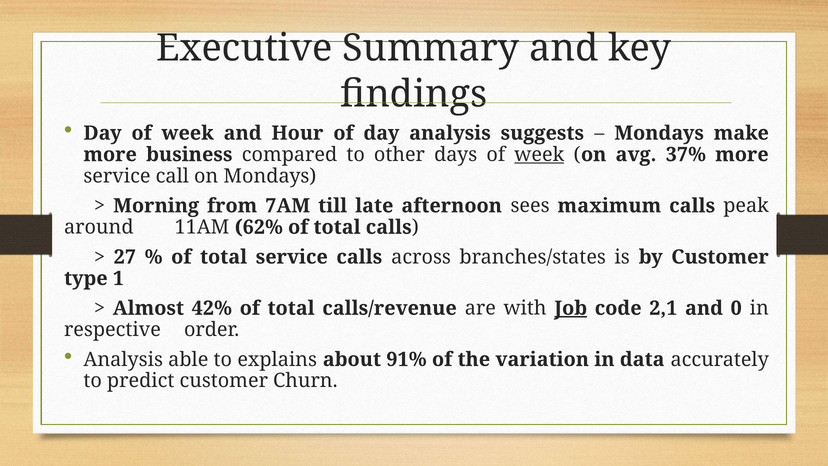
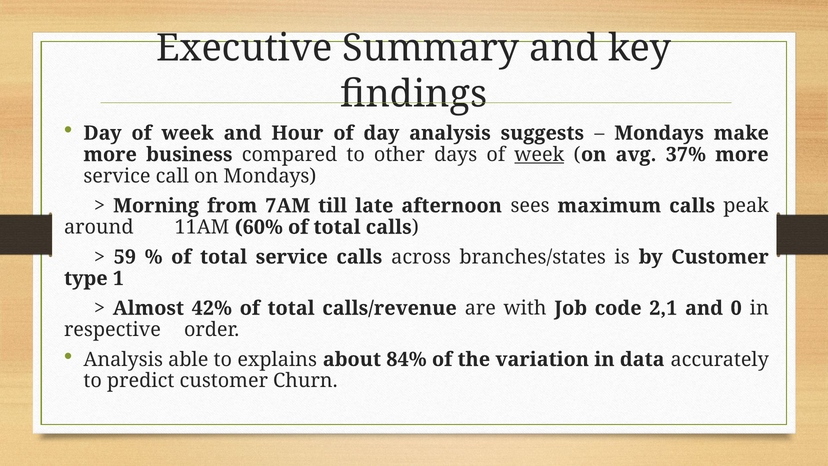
62%: 62% -> 60% (259, 227)
27: 27 -> 59 (125, 257)
Job underline: present -> none (571, 308)
91%: 91% -> 84% (406, 359)
